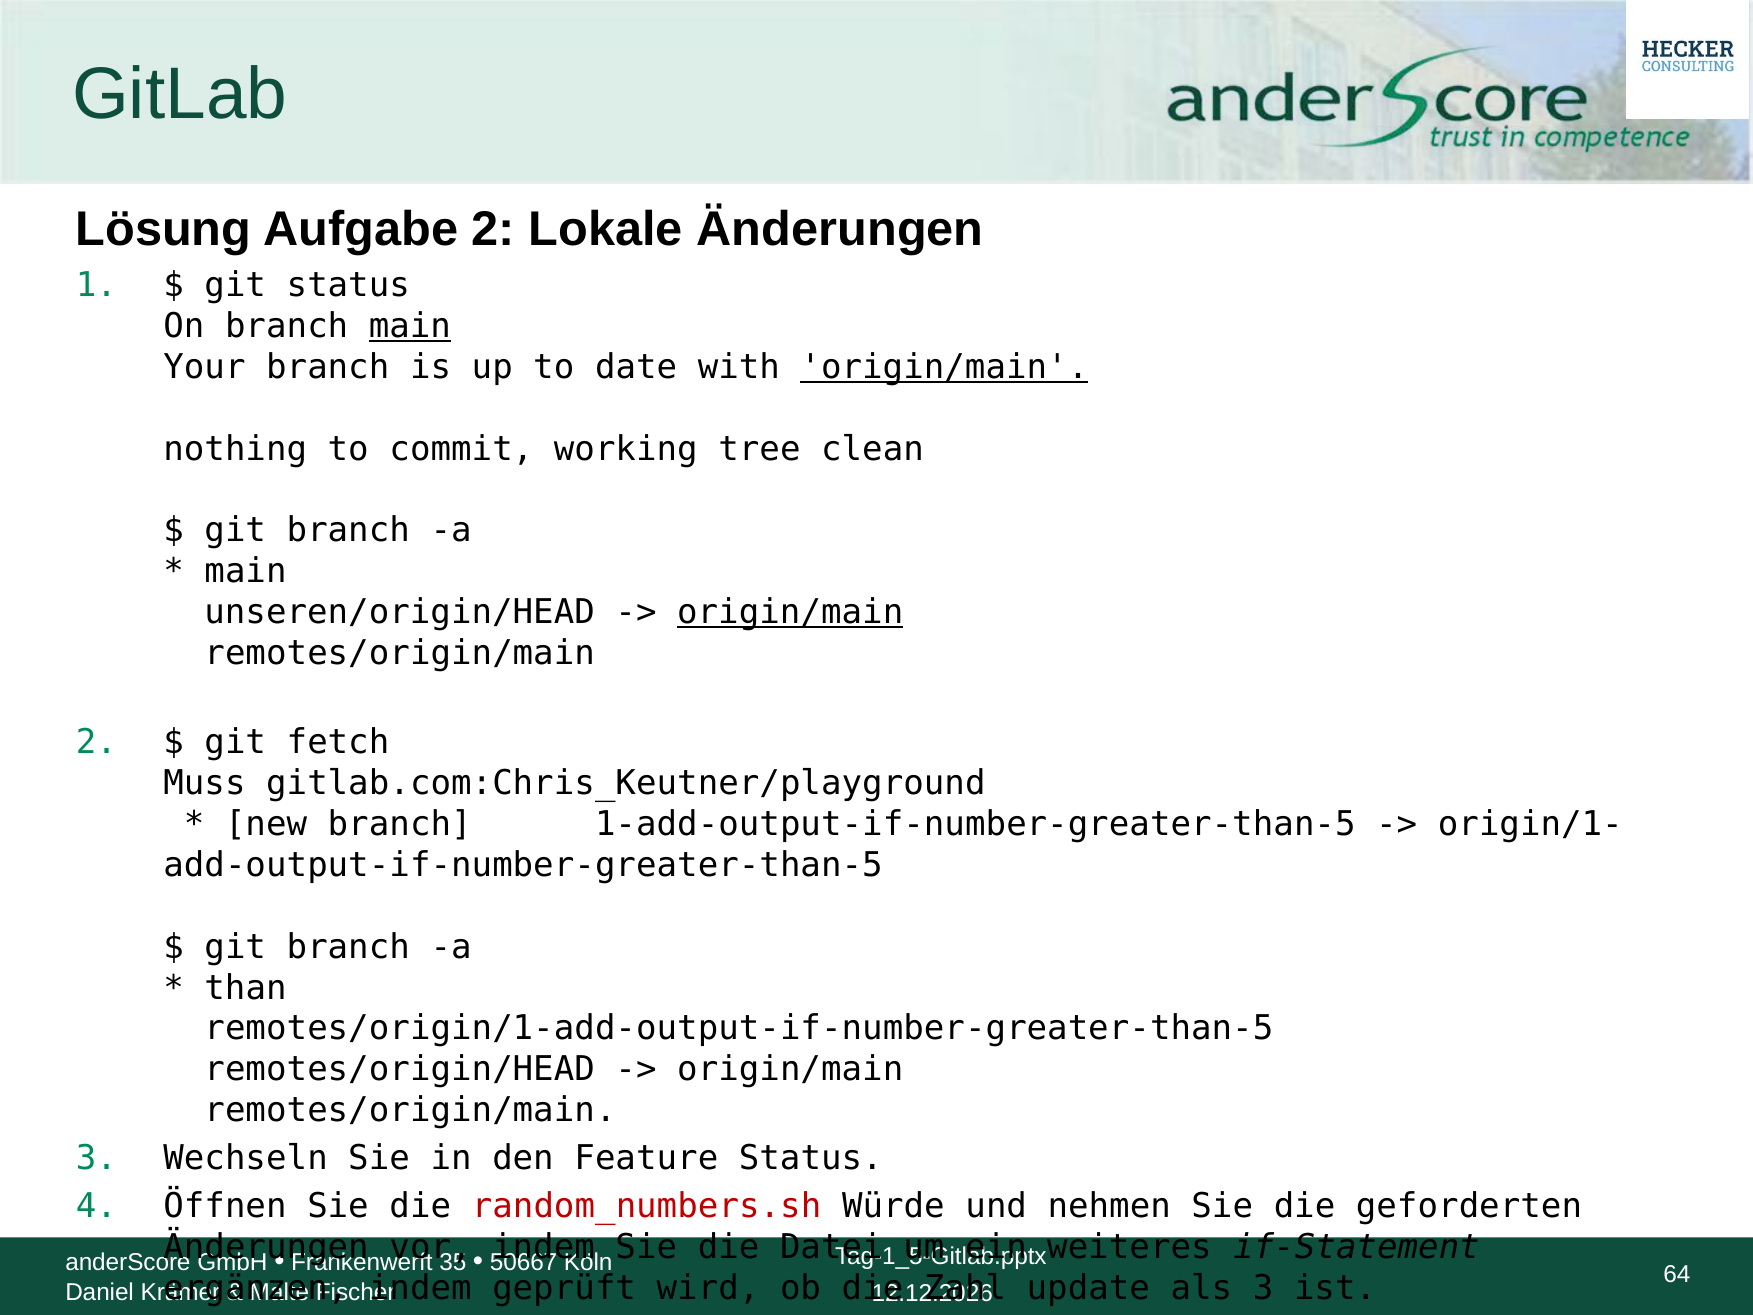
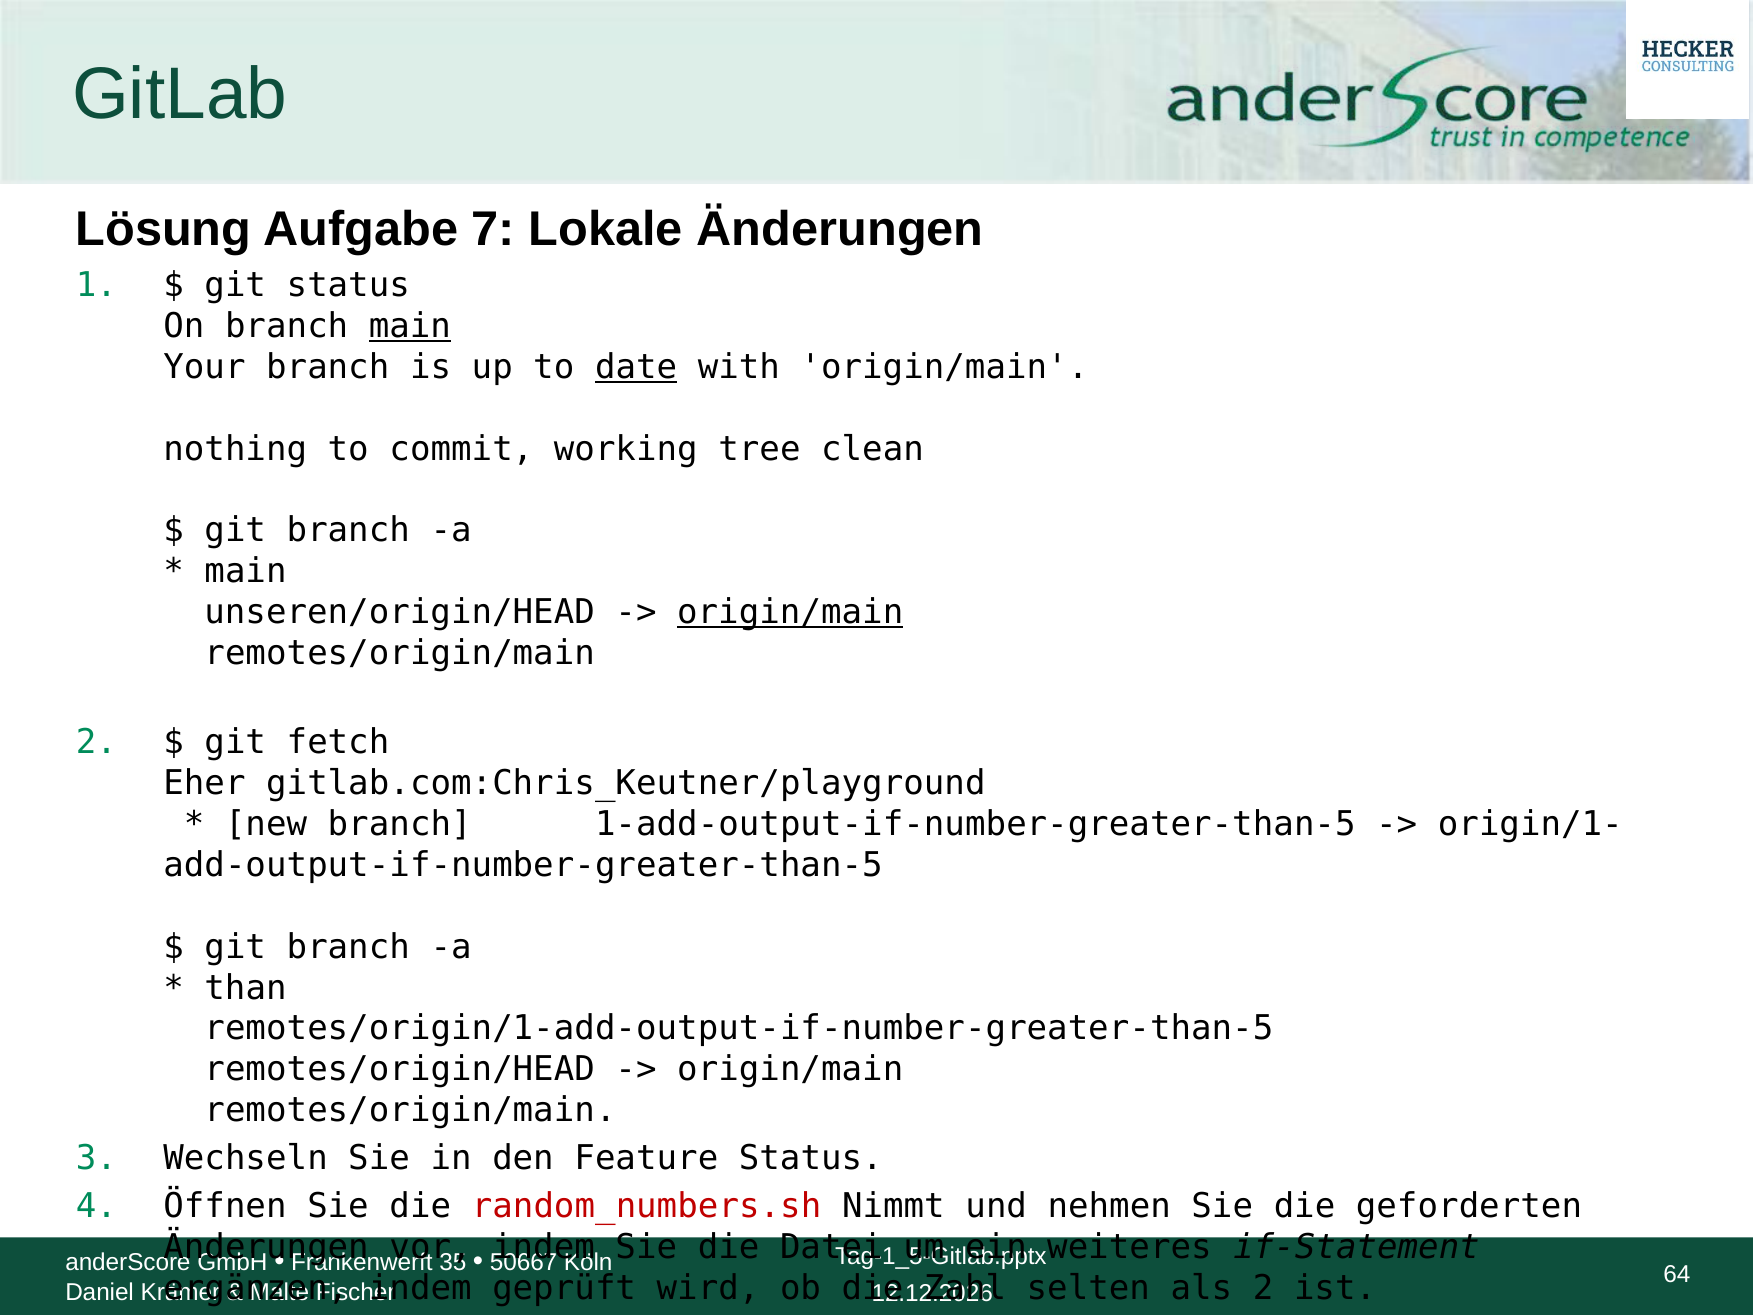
Aufgabe 2: 2 -> 7 (494, 230)
date underline: none -> present (636, 367)
origin/main underline: present -> none (944, 367)
Muss: Muss -> Eher (204, 783)
Würde: Würde -> Nimmt (893, 1206)
update: update -> selten (1088, 1288)
als 3: 3 -> 2 (1263, 1288)
